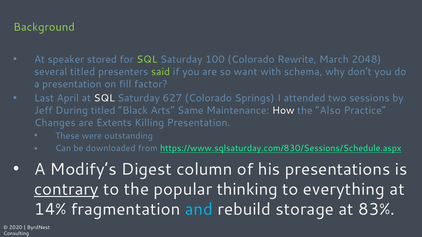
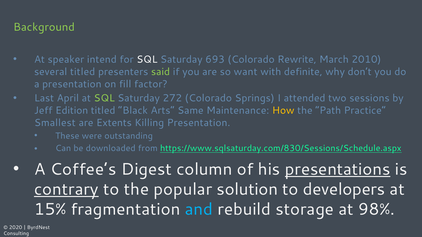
stored: stored -> intend (102, 60)
SQL colour: light green -> white (147, 60)
100: 100 -> 693 (215, 60)
2048: 2048 -> 2010 (366, 60)
schema: schema -> definite (303, 72)
SQL colour: white -> light green (104, 98)
627: 627 -> 272 (172, 98)
During: During -> Edition (72, 111)
How colour: white -> yellow (283, 111)
Also: Also -> Path (328, 111)
Changes: Changes -> Smallest (55, 123)
Modify’s: Modify’s -> Coffee’s (83, 170)
presentations underline: none -> present (338, 170)
thinking: thinking -> solution (247, 190)
everything: everything -> developers (344, 190)
14%: 14% -> 15% (50, 210)
83%: 83% -> 98% (377, 210)
